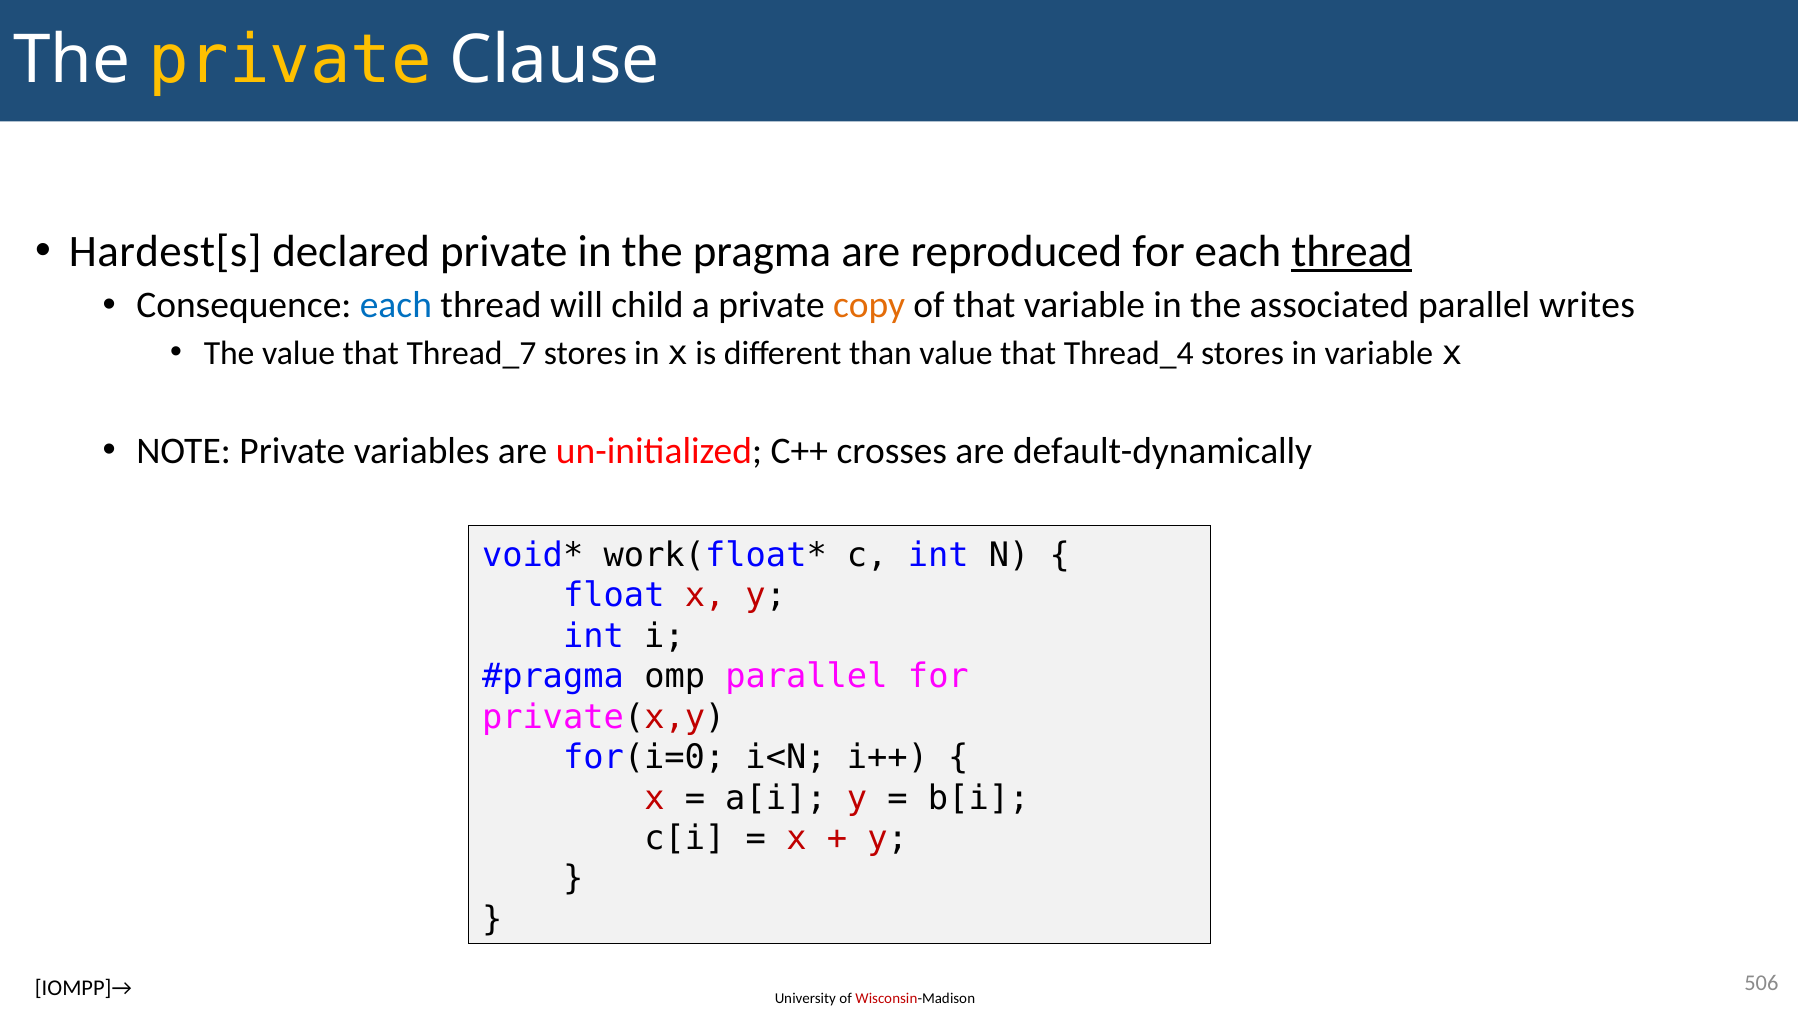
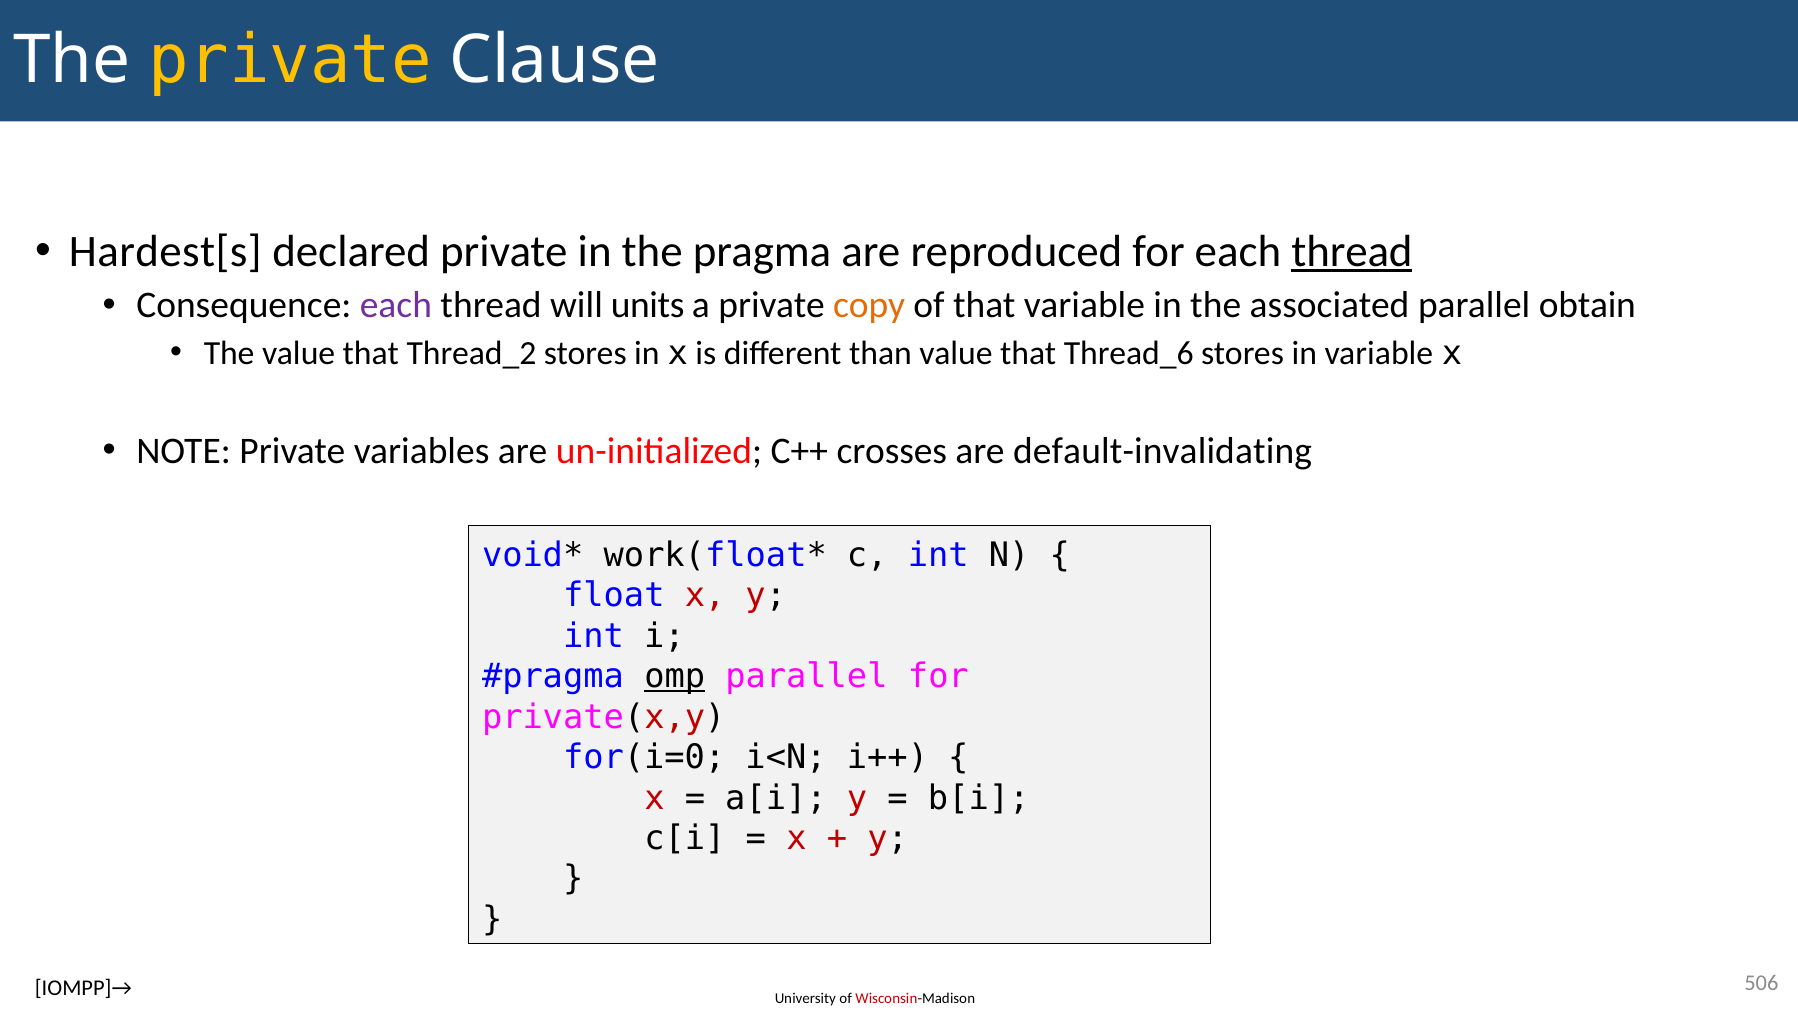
each colour: blue -> purple (396, 305)
child: child -> units (648, 305)
writes: writes -> obtain (1587, 305)
Thread_7: Thread_7 -> Thread_2 (471, 353)
Thread_4: Thread_4 -> Thread_6 (1129, 353)
default-dynamically: default-dynamically -> default-invalidating (1163, 450)
omp underline: none -> present (675, 676)
